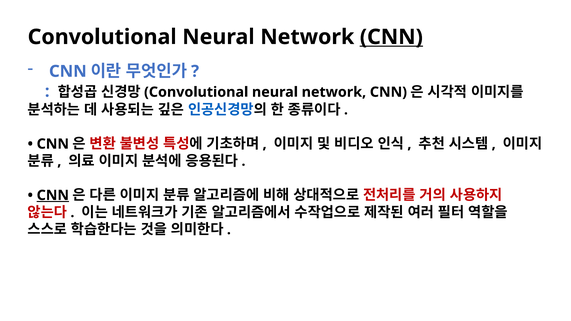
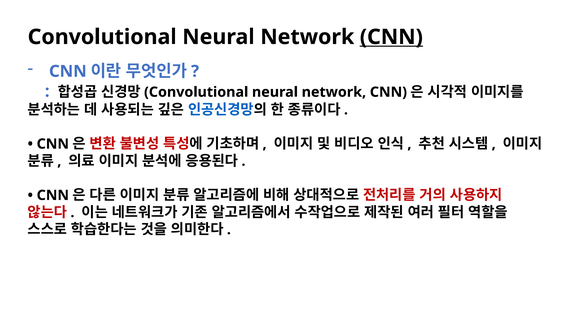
CNN underline: present -> none (53, 195)
